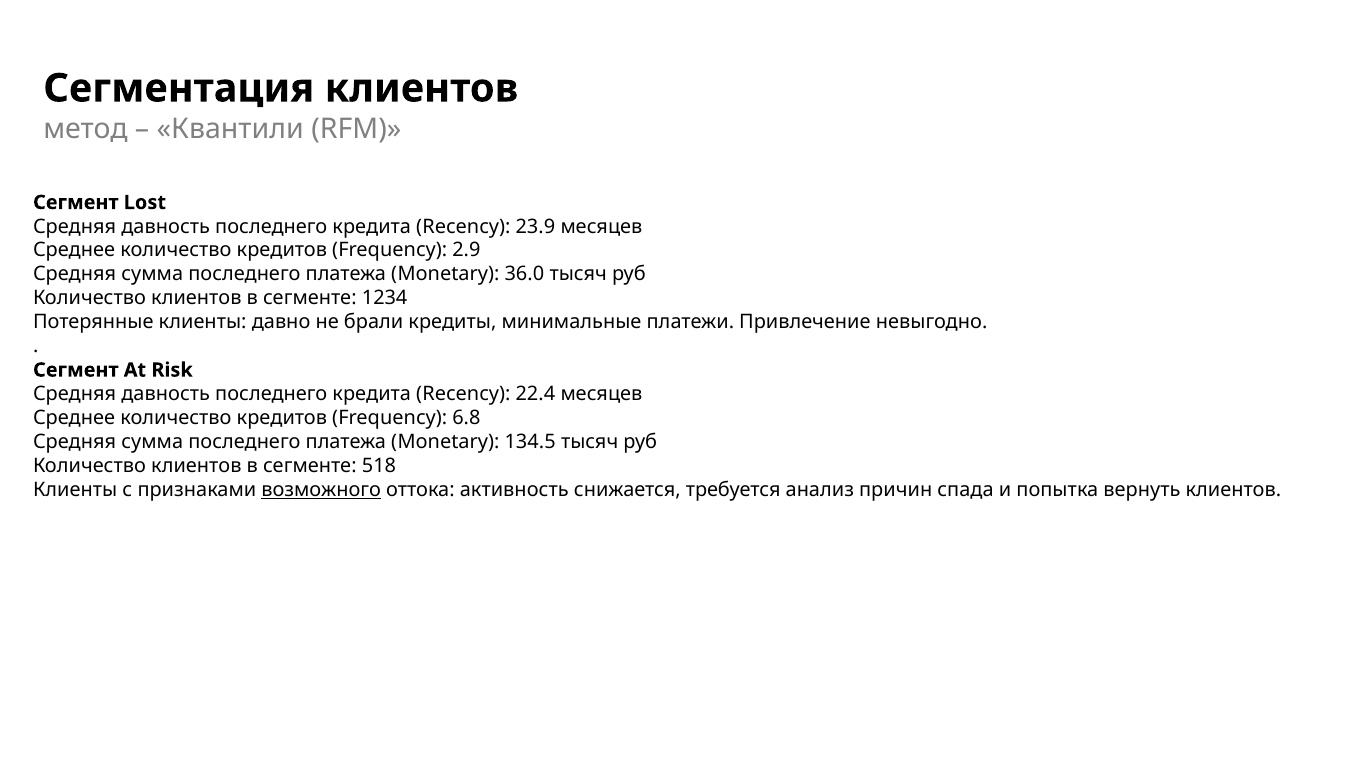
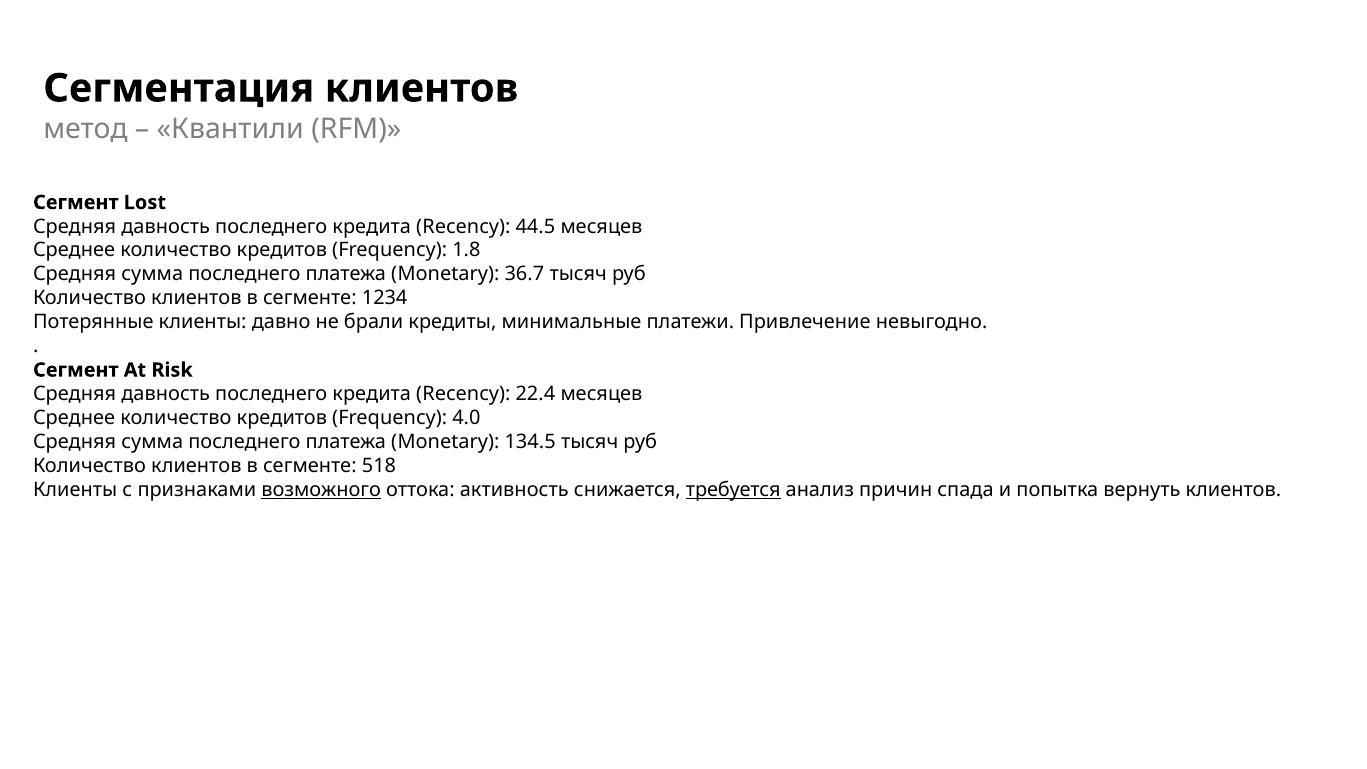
23.9: 23.9 -> 44.5 (535, 226)
2.9: 2.9 -> 1.8 (466, 250)
36.0: 36.0 -> 36.7 (524, 274)
6.8: 6.8 -> 4.0 (466, 418)
требуется underline: none -> present (733, 490)
